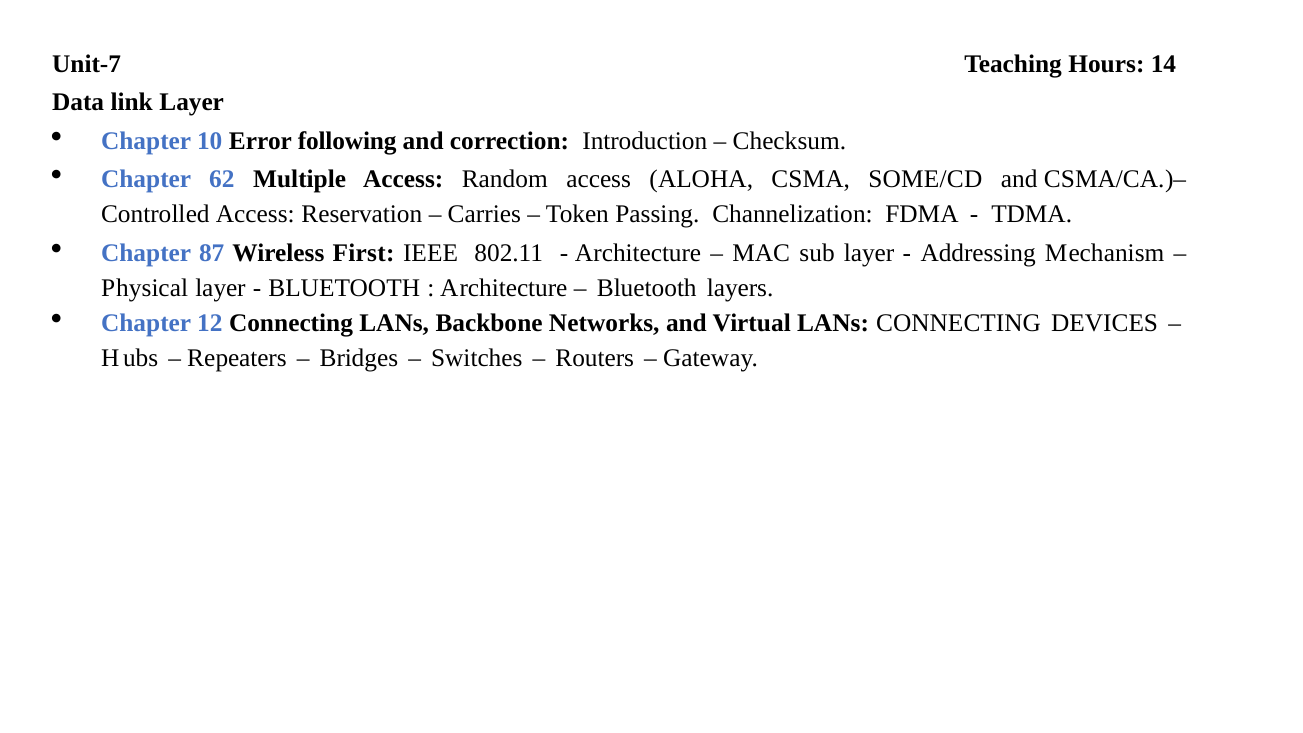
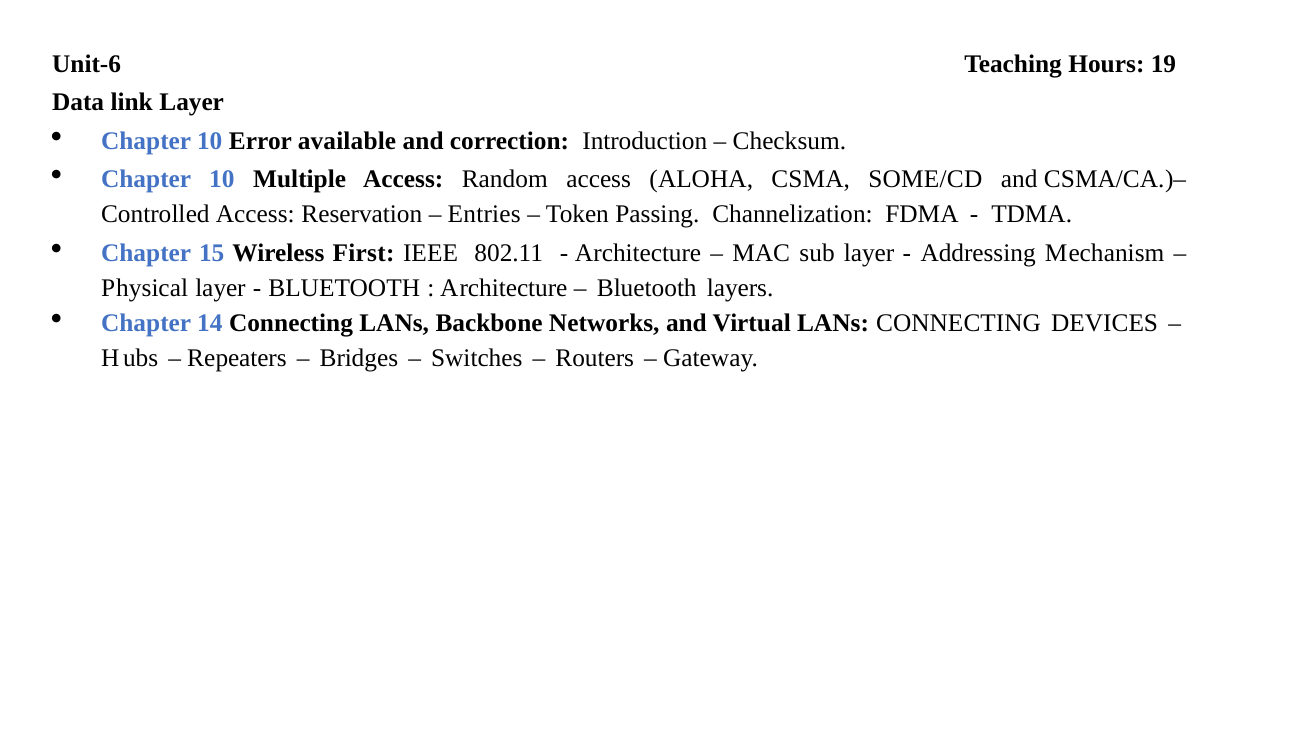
Unit-7: Unit-7 -> Unit-6 (87, 64)
14: 14 -> 19 (1163, 64)
following: following -> available (347, 141)
62: 62 -> 10 (222, 180)
Carries: Carries -> Entries (484, 215)
87: 87 -> 15 (212, 253)
12: 12 -> 14 (210, 323)
